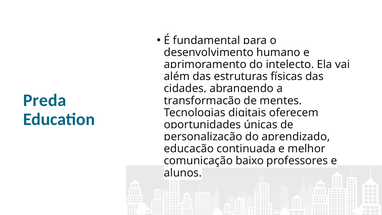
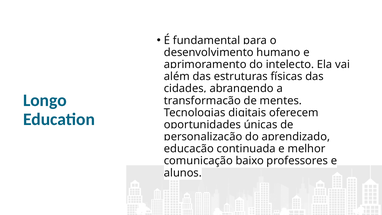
Preda: Preda -> Longo (45, 100)
